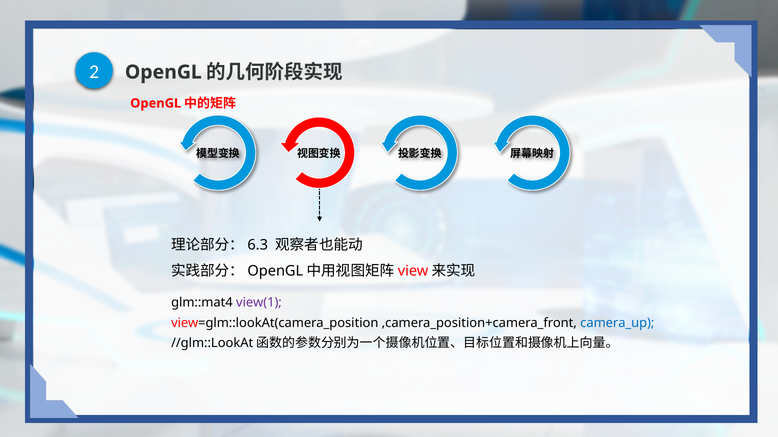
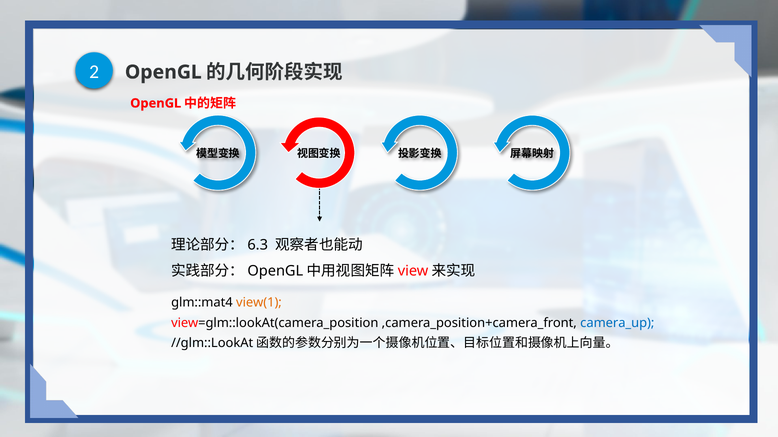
view(1 colour: purple -> orange (259, 303)
